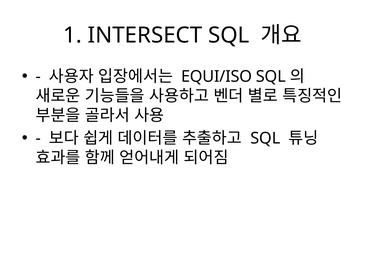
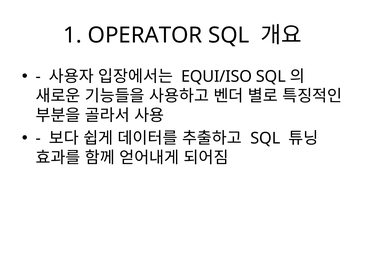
INTERSECT: INTERSECT -> OPERATOR (145, 35)
